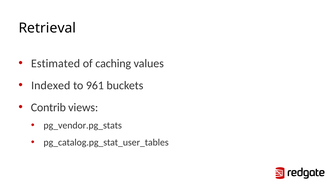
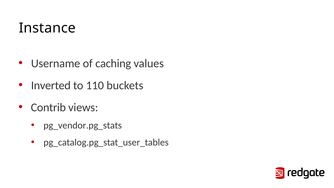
Retrieval: Retrieval -> Instance (47, 28)
Estimated: Estimated -> Username (56, 63)
Indexed: Indexed -> Inverted (51, 85)
961: 961 -> 110 (95, 85)
